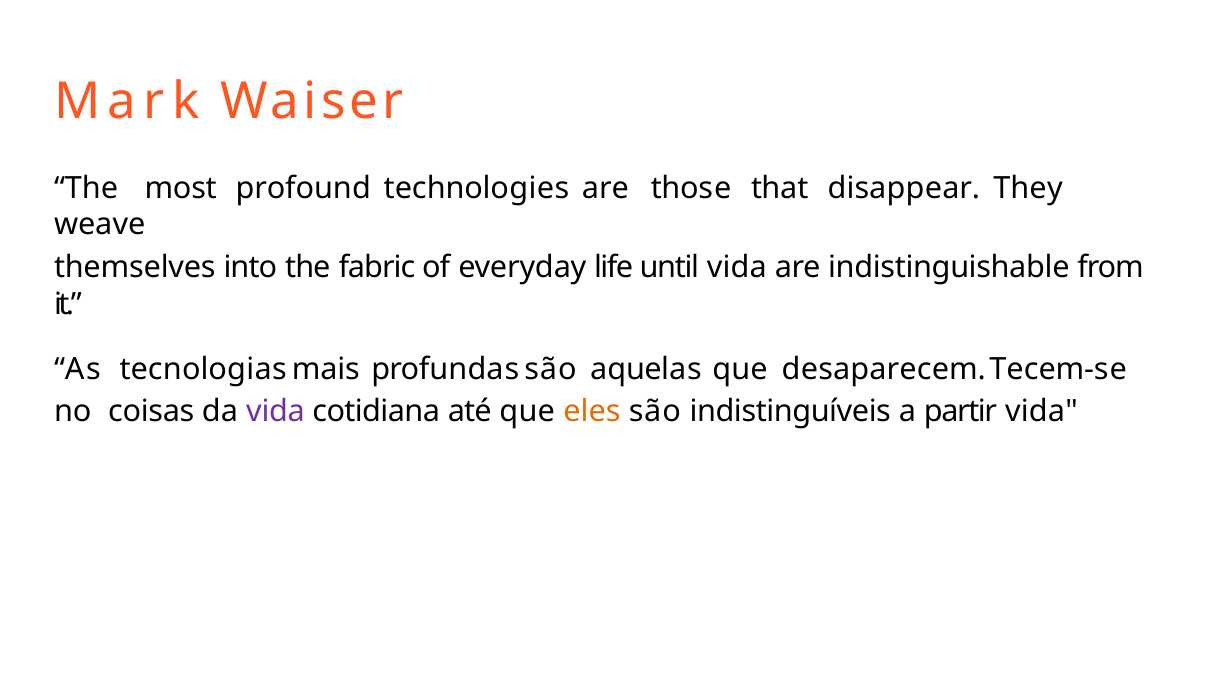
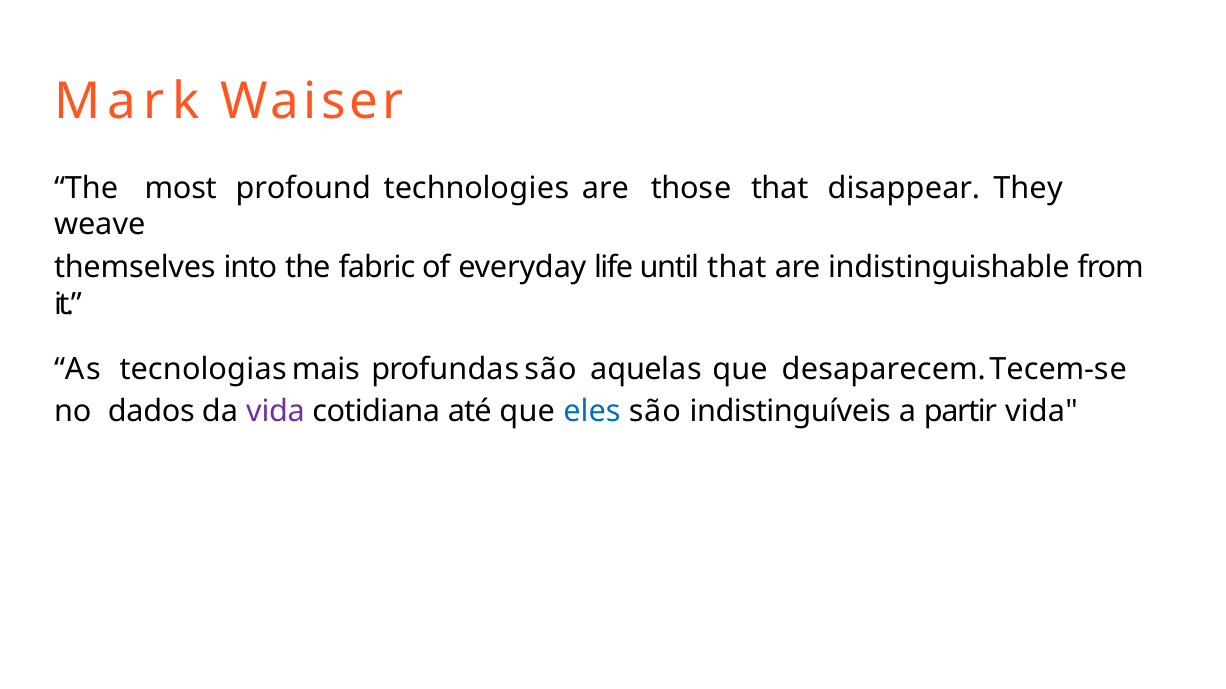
until vida: vida -> that (737, 267)
coisas: coisas -> dados (151, 411)
eles colour: orange -> blue (592, 411)
